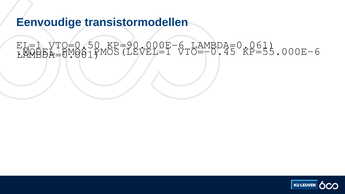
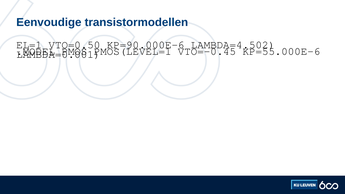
LAMBDA=0.061: LAMBDA=0.061 -> LAMBDA=4.502 (233, 45)
